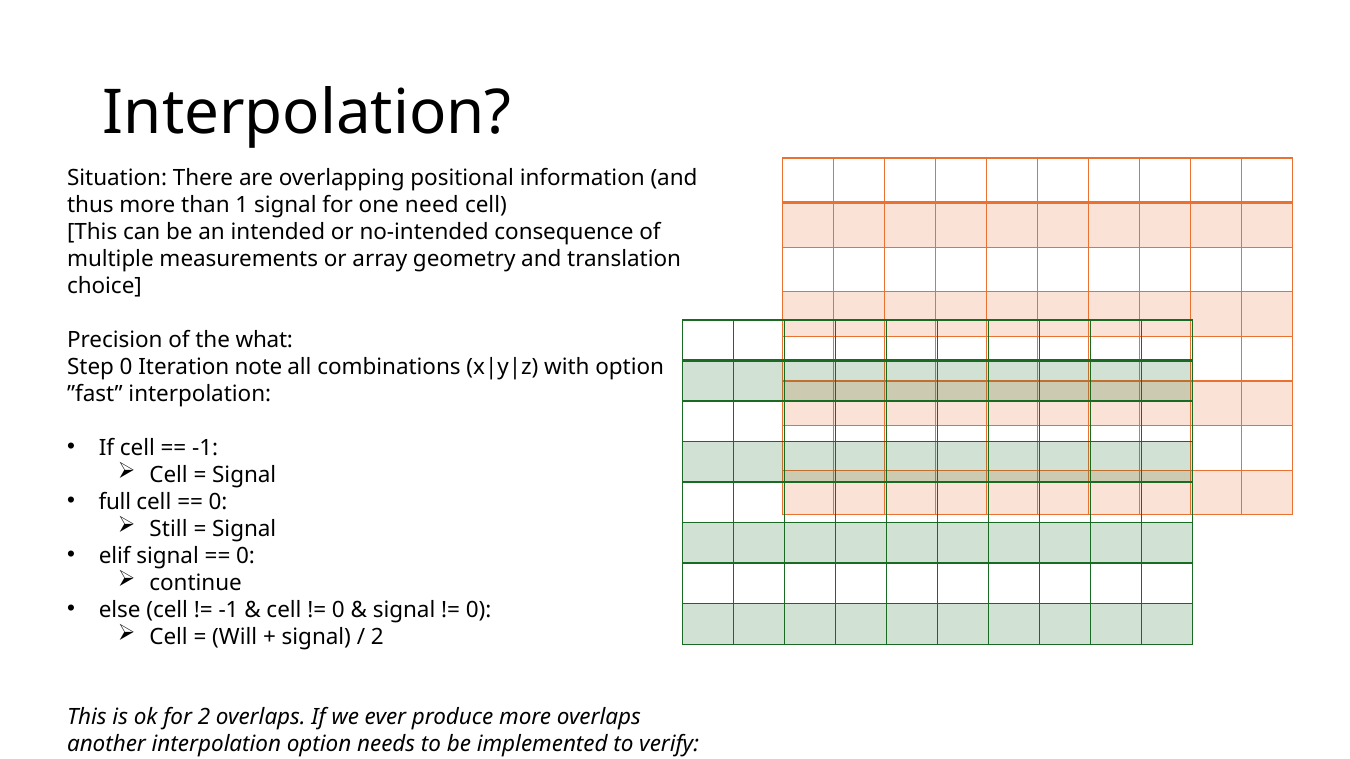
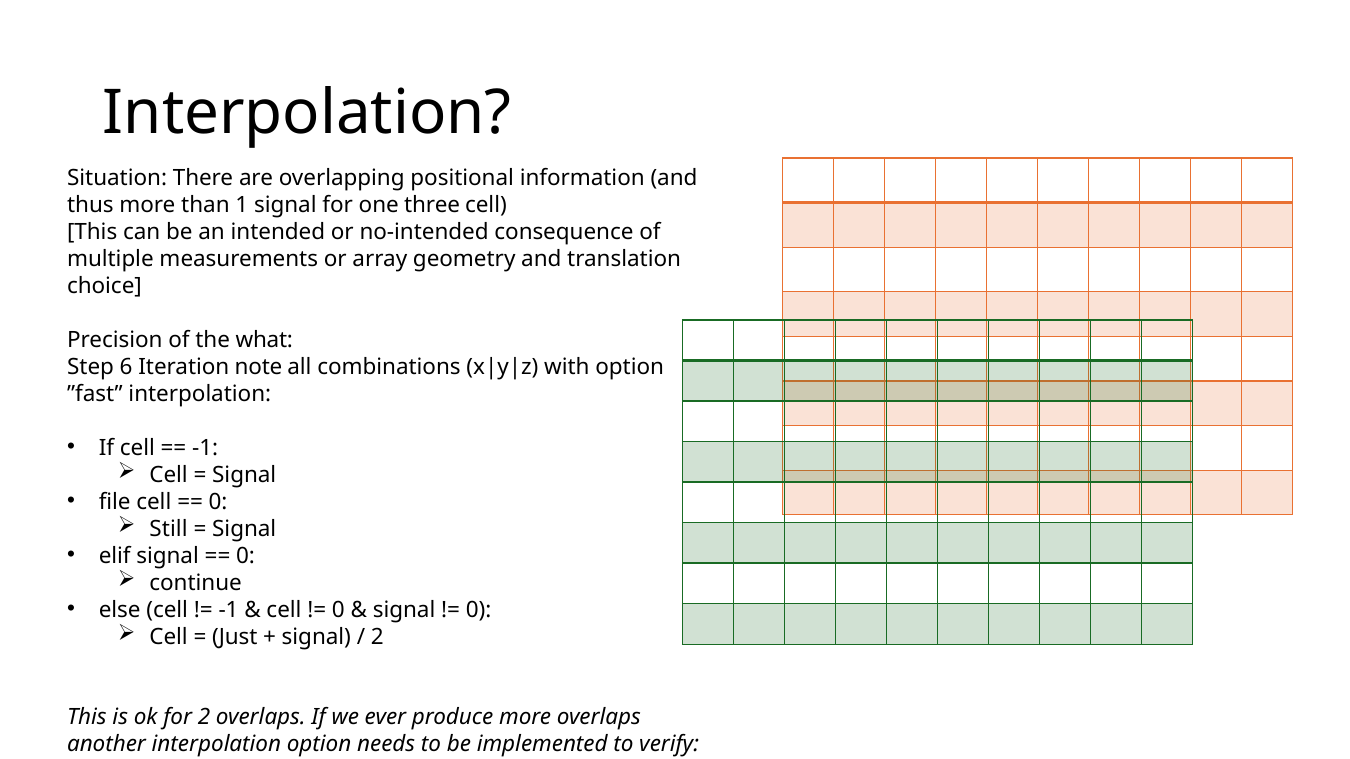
need: need -> three (432, 205)
Step 0: 0 -> 6 (126, 367)
full: full -> file (115, 502)
Will: Will -> Just (235, 637)
